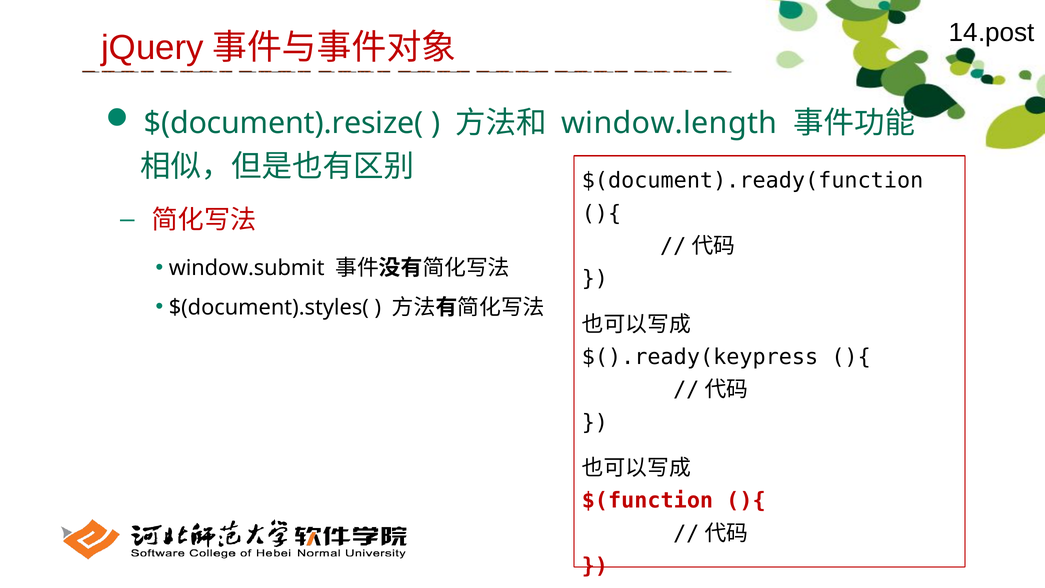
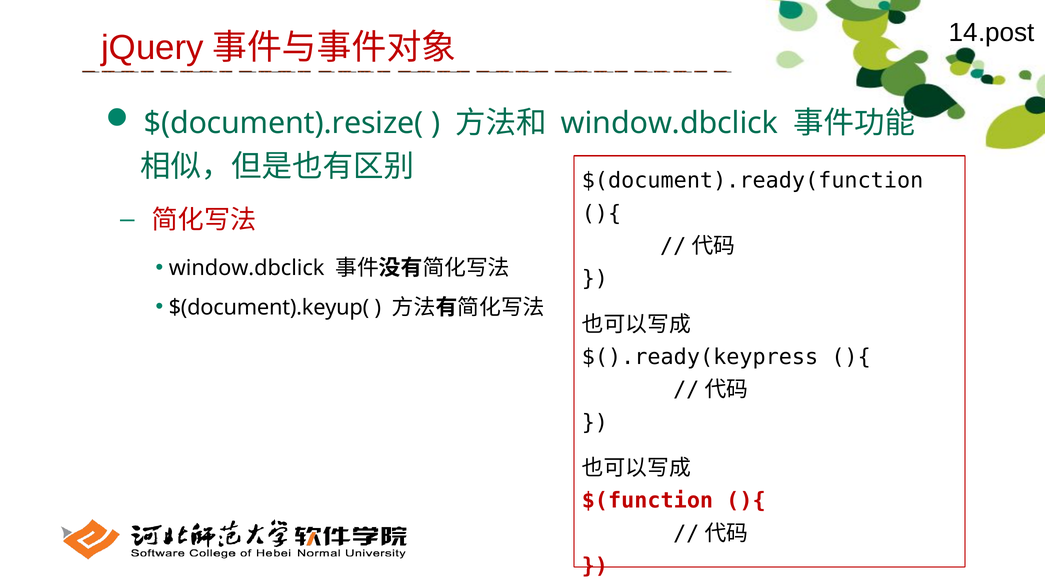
window.length: window.length -> window.dbclick (669, 123)
window.submit: window.submit -> window.dbclick (247, 268)
$(document).styles(: $(document).styles( -> $(document).keyup( (269, 307)
